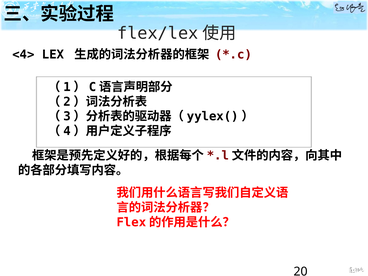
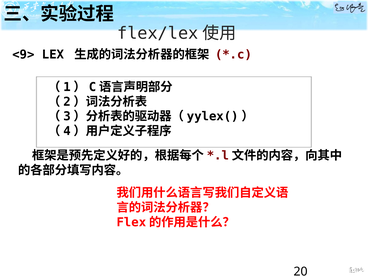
<4>: <4> -> <9> (23, 55)
